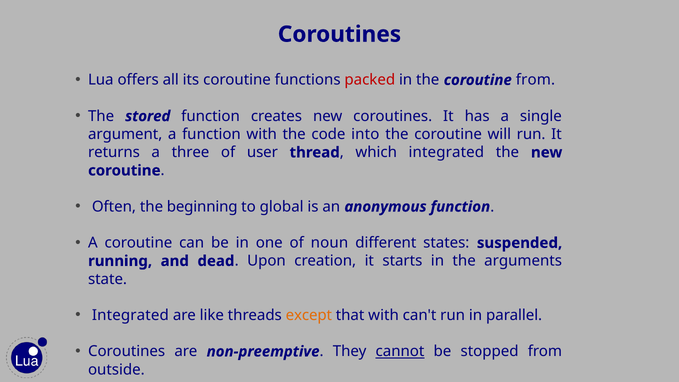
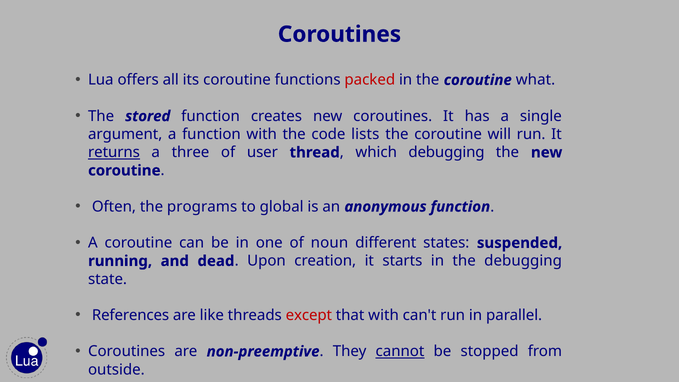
coroutine from: from -> what (536, 80)
into: into -> lists (365, 134)
returns underline: none -> present (114, 152)
which integrated: integrated -> debugging (446, 152)
beginning: beginning -> programs (202, 207)
the arguments: arguments -> debugging (523, 261)
Integrated: Integrated -> References (131, 315)
except colour: orange -> red (309, 315)
